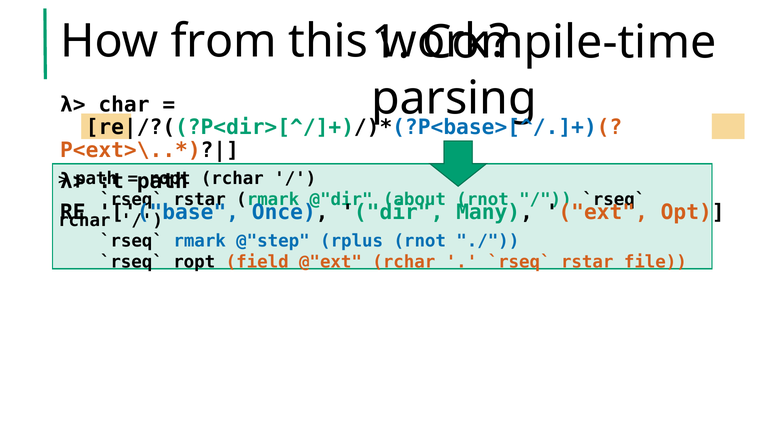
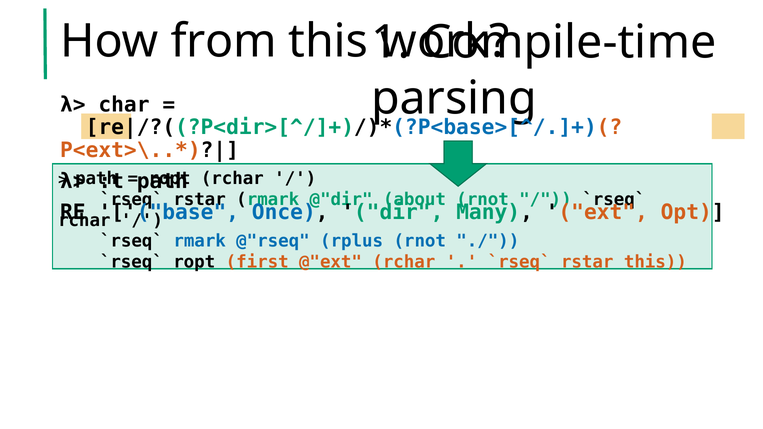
@"step: @"step -> @"rseq (273, 241)
field: field -> first (257, 262)
rstar file: file -> this (655, 262)
